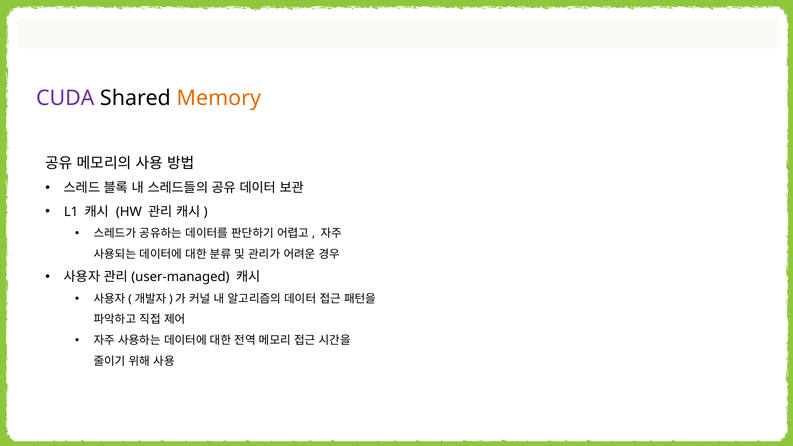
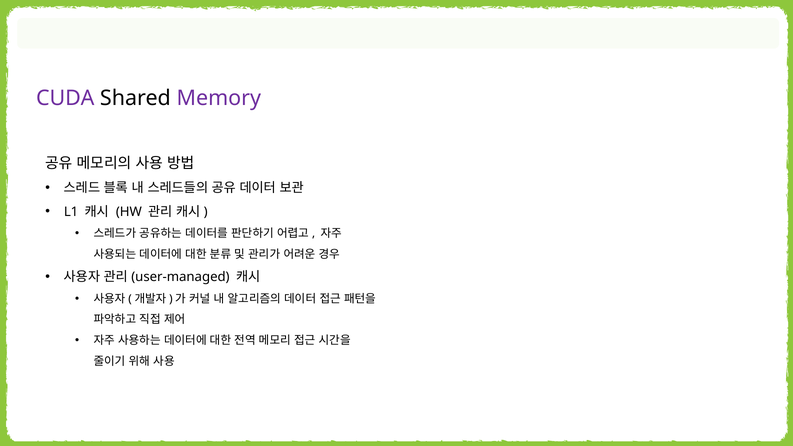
Memory colour: orange -> purple (219, 98)
